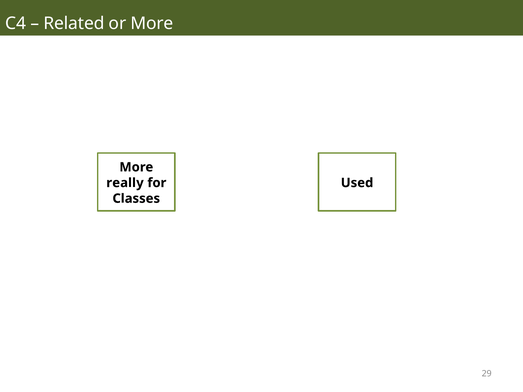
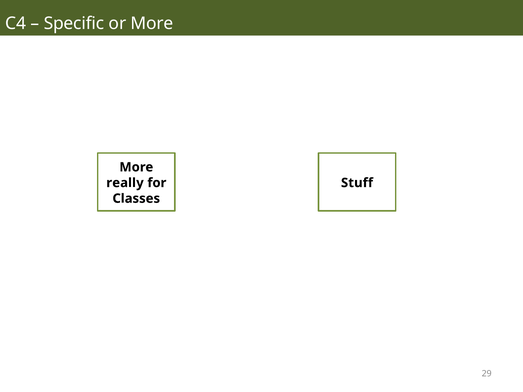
Related: Related -> Specific (74, 24)
Used: Used -> Stuff (357, 183)
